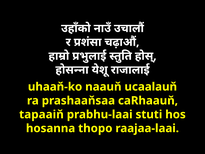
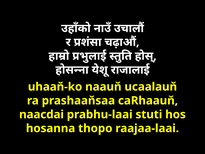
tapaaiň: tapaaiň -> naacdai (42, 114)
